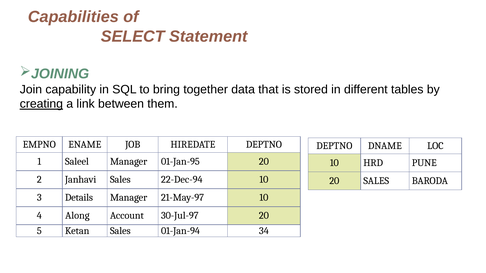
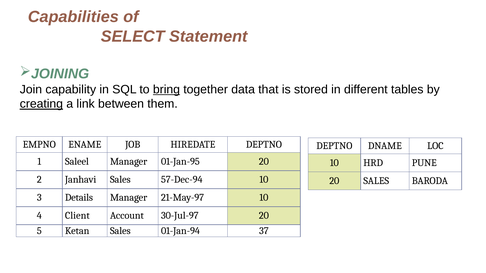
bring underline: none -> present (166, 90)
22-Dec-94: 22-Dec-94 -> 57-Dec-94 (182, 180)
Along: Along -> Client (77, 216)
34: 34 -> 37 (264, 231)
